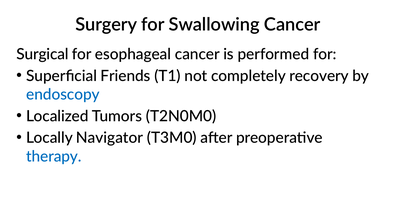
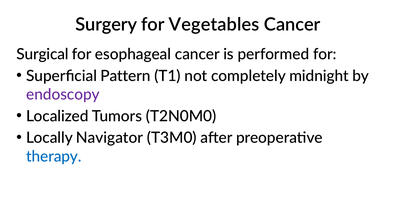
Swallowing: Swallowing -> Vegetables (214, 25)
Friends: Friends -> Pattern (125, 76)
recovery: recovery -> midnight (319, 76)
endoscopy colour: blue -> purple (63, 94)
